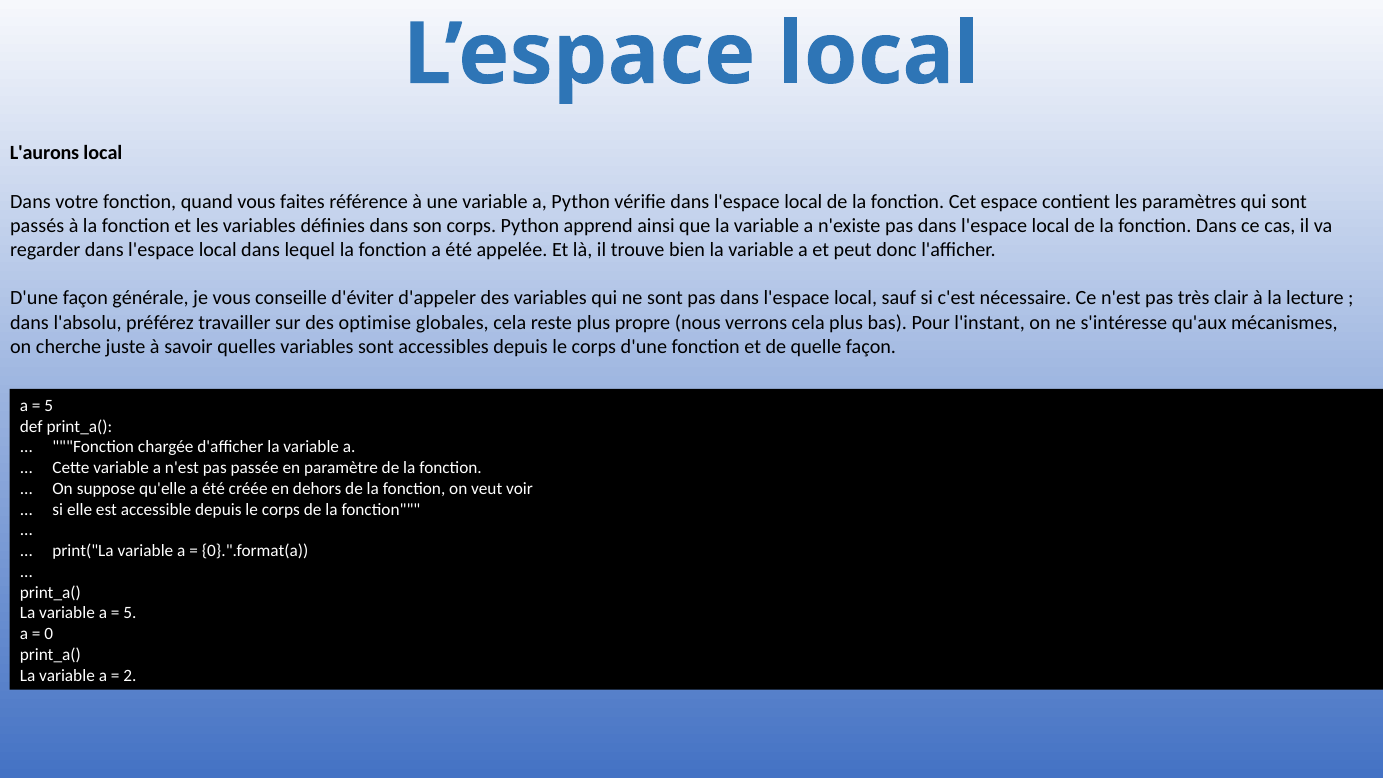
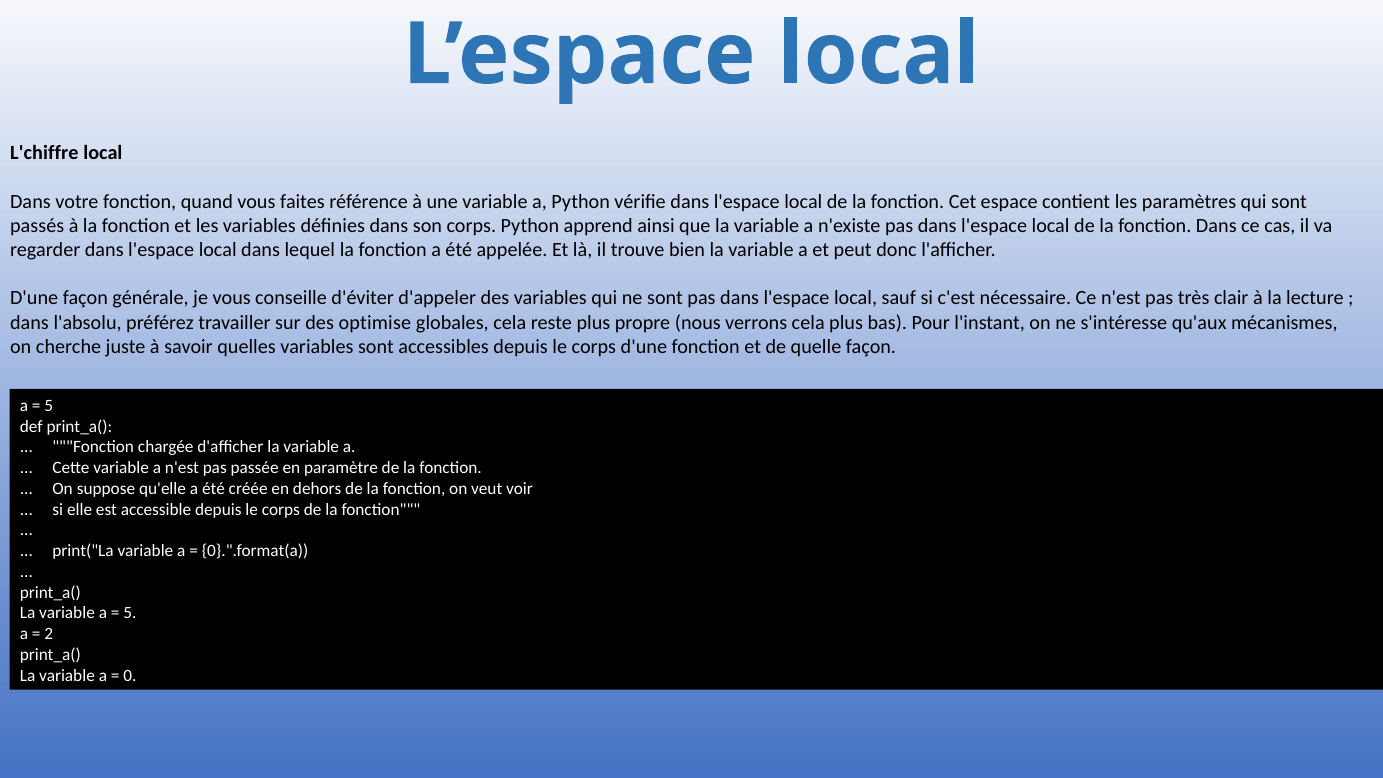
L'aurons: L'aurons -> L'chiffre (44, 153)
0: 0 -> 2 (49, 634)
2: 2 -> 0 (130, 675)
